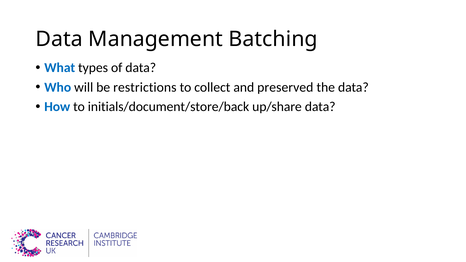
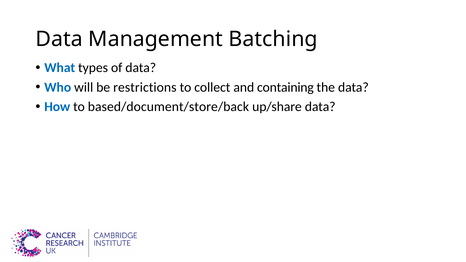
preserved: preserved -> containing (285, 87)
initials/document/store/back: initials/document/store/back -> based/document/store/back (168, 107)
